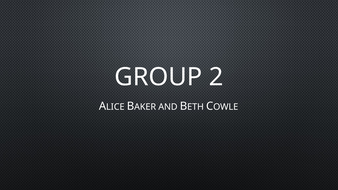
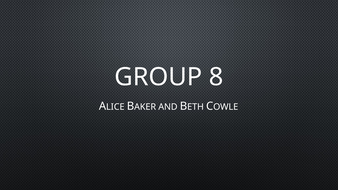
2: 2 -> 8 (216, 77)
